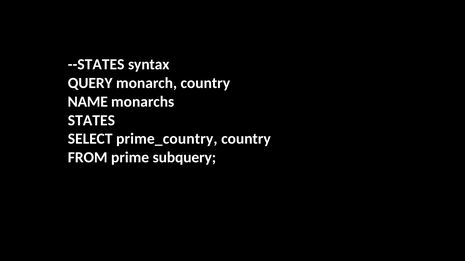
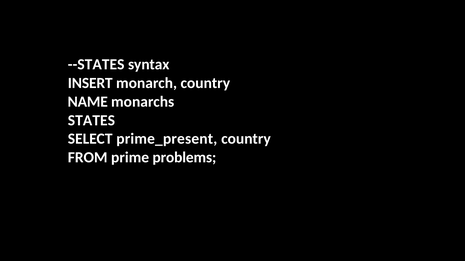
QUERY: QUERY -> INSERT (90, 83)
prime_country: prime_country -> prime_present (167, 139)
subquery: subquery -> problems (184, 158)
